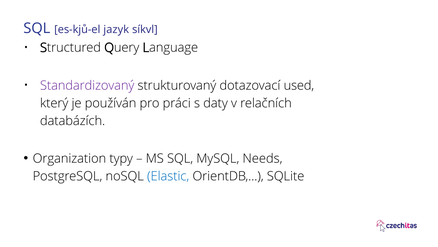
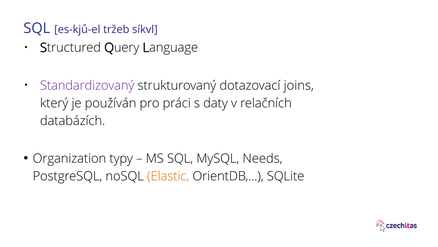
jazyk: jazyk -> tržeb (116, 29)
used: used -> joins (299, 85)
Elastic colour: blue -> orange (168, 176)
